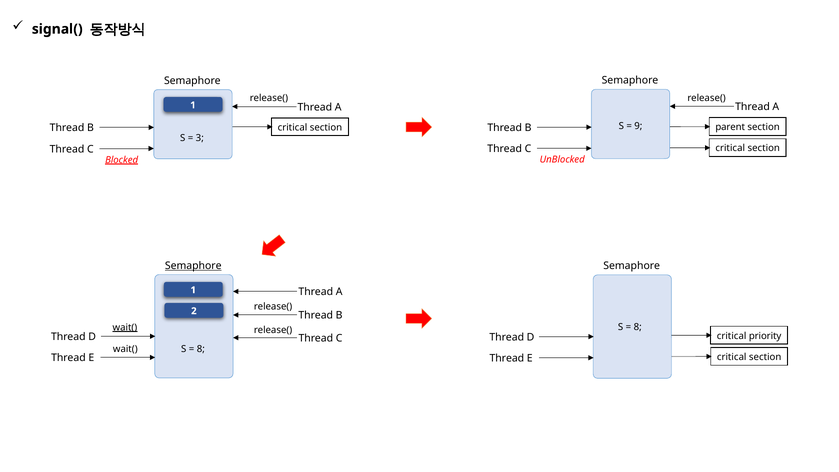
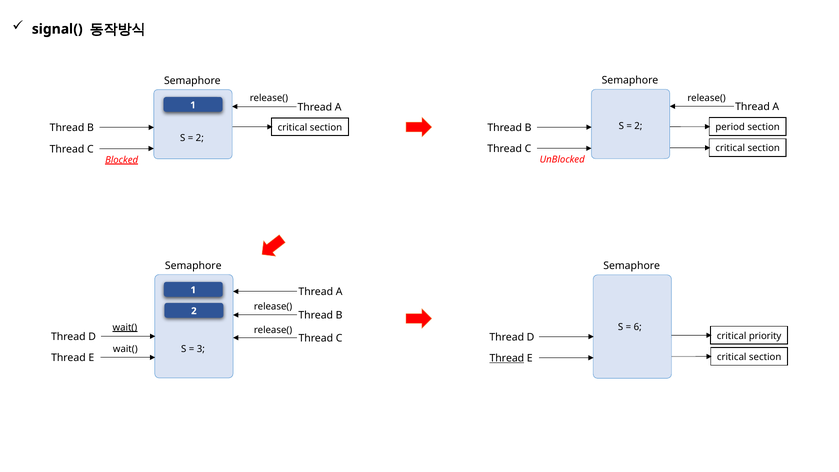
9: 9 -> 2 (638, 126)
parent: parent -> period (730, 127)
3: 3 -> 2 (200, 138)
Semaphore underline: present -> none (193, 266)
8: 8 -> 6 (638, 327)
8: 8 -> 3 (201, 349)
Thread underline: none -> present (507, 358)
